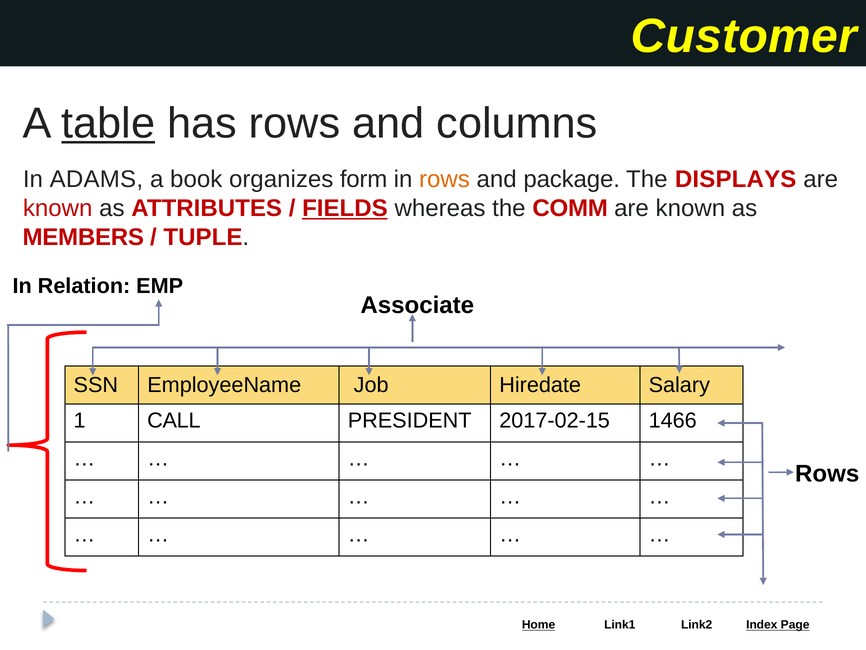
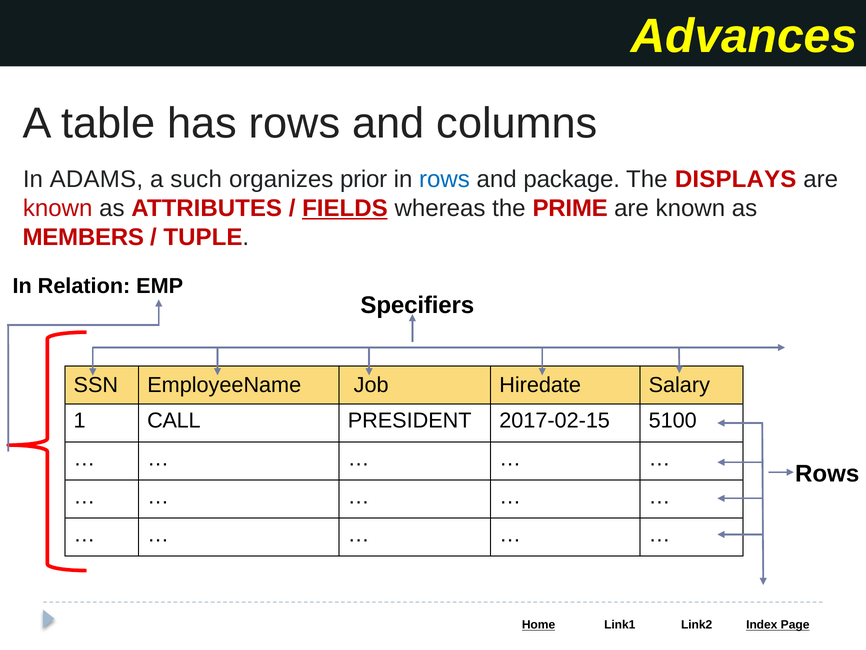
Customer: Customer -> Advances (744, 36)
table underline: present -> none (108, 124)
book: book -> such (196, 179)
form: form -> prior (364, 179)
rows colour: orange -> blue (444, 179)
COMM: COMM -> PRIME (570, 208)
Associate: Associate -> Specifiers (417, 305)
1466: 1466 -> 5100 (673, 420)
